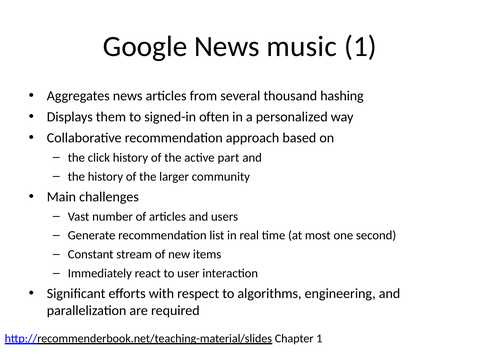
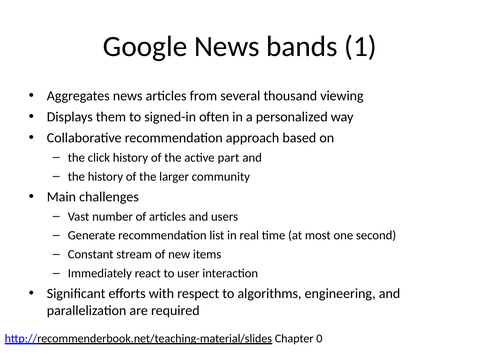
music: music -> bands (302, 46)
hashing: hashing -> viewing (342, 96)
Chapter 1: 1 -> 0 (319, 338)
